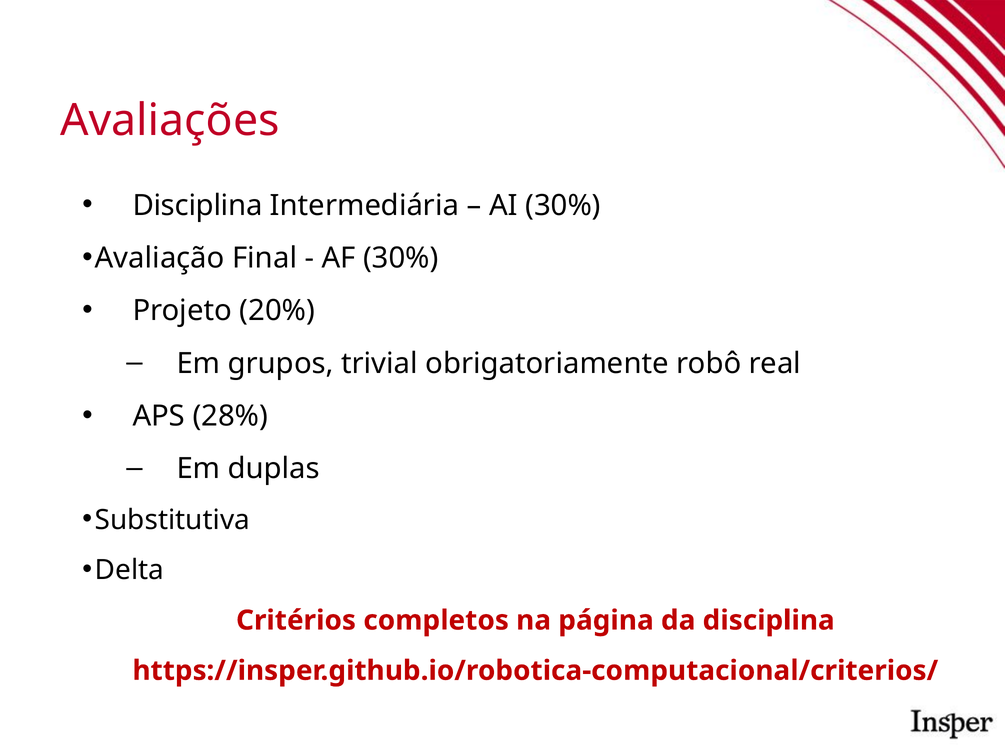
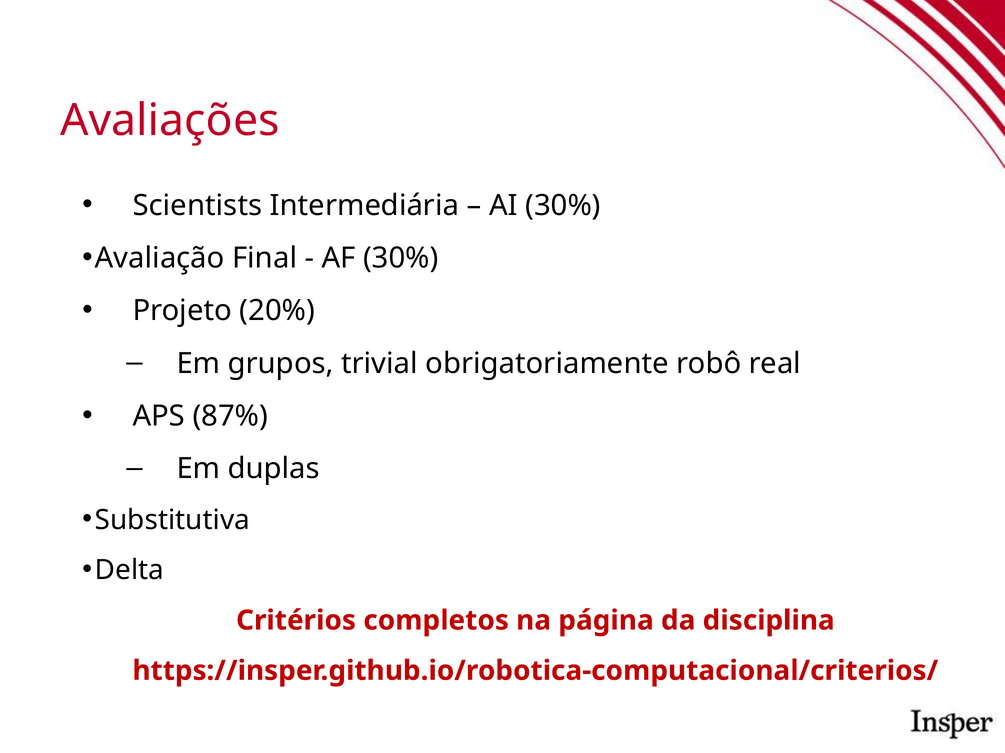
Disciplina: Disciplina -> Scientists (197, 206)
28%: 28% -> 87% (230, 417)
